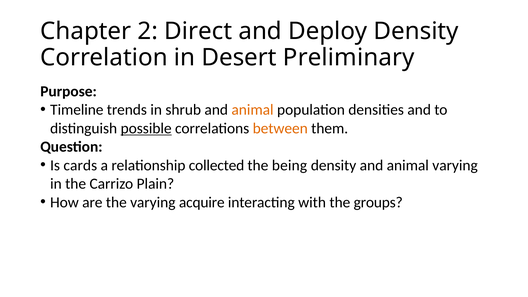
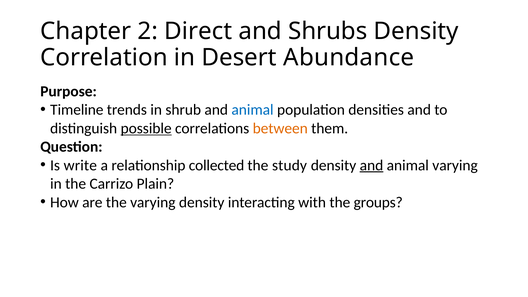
Deploy: Deploy -> Shrubs (328, 31)
Preliminary: Preliminary -> Abundance (349, 57)
animal colour: orange -> blue (253, 110)
cards: cards -> write (80, 165)
being: being -> study (289, 165)
and underline: none -> present (371, 165)
varying acquire: acquire -> density (202, 202)
